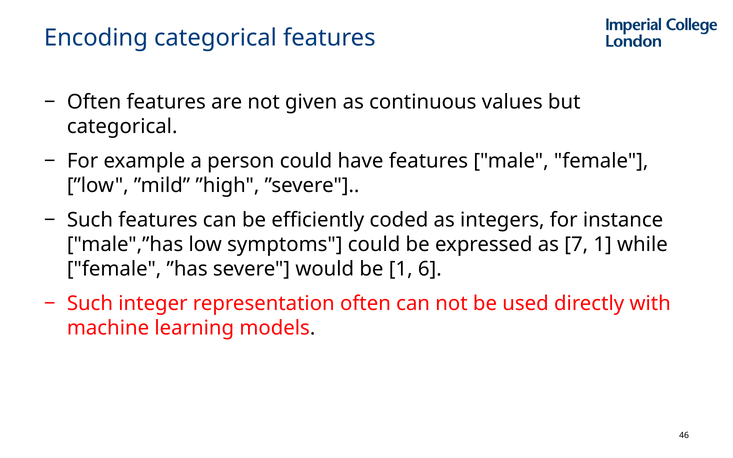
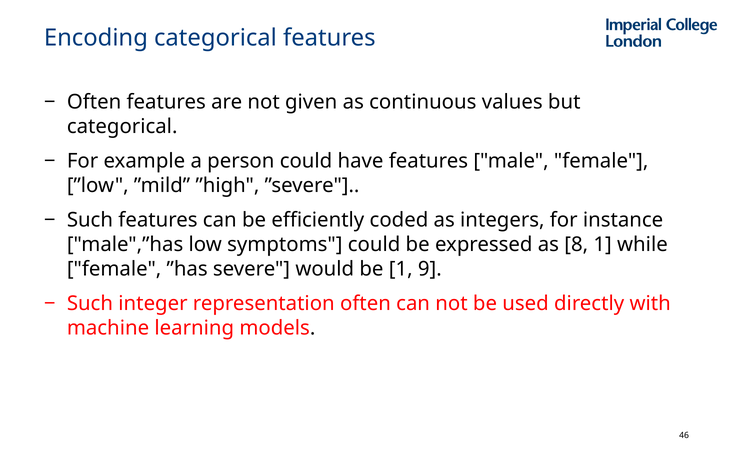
7: 7 -> 8 (576, 245)
6: 6 -> 9 (430, 269)
